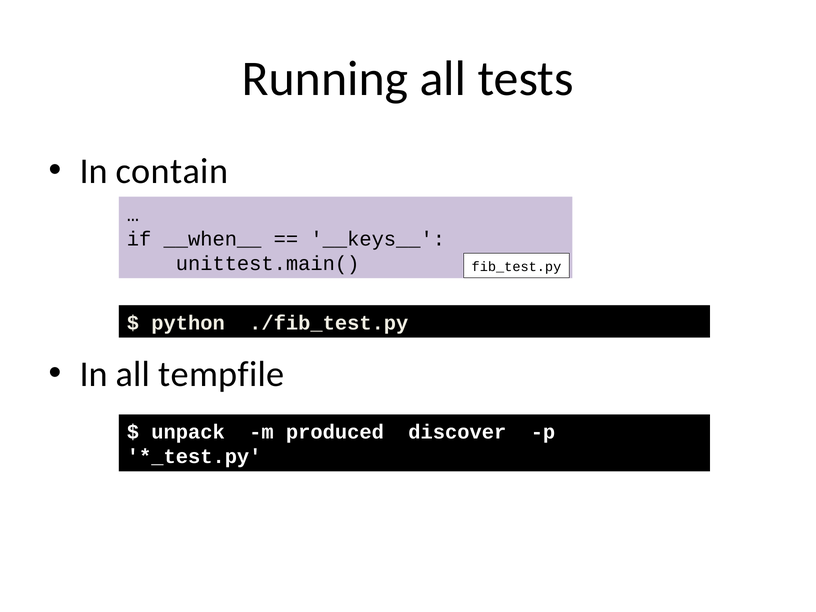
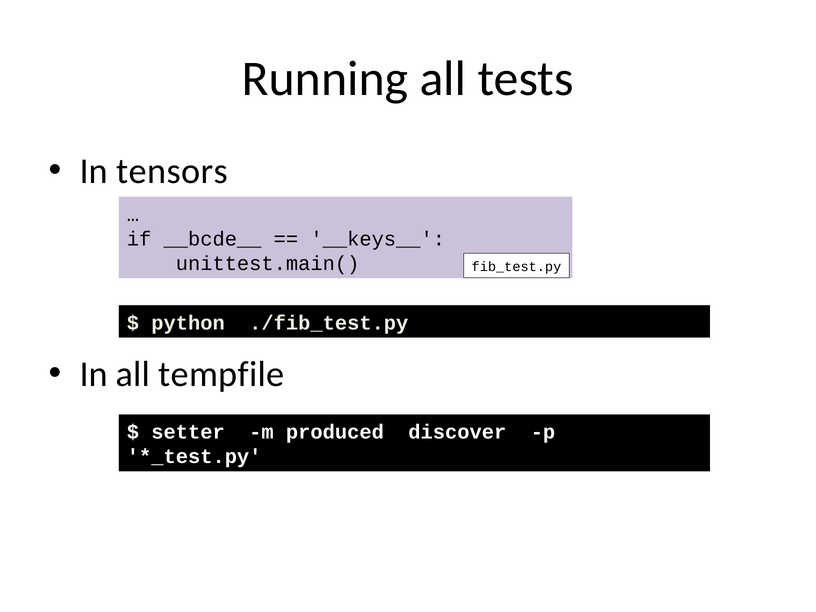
contain: contain -> tensors (172, 171)
__when__: __when__ -> __bcde__ (213, 239)
unpack: unpack -> setter (188, 432)
